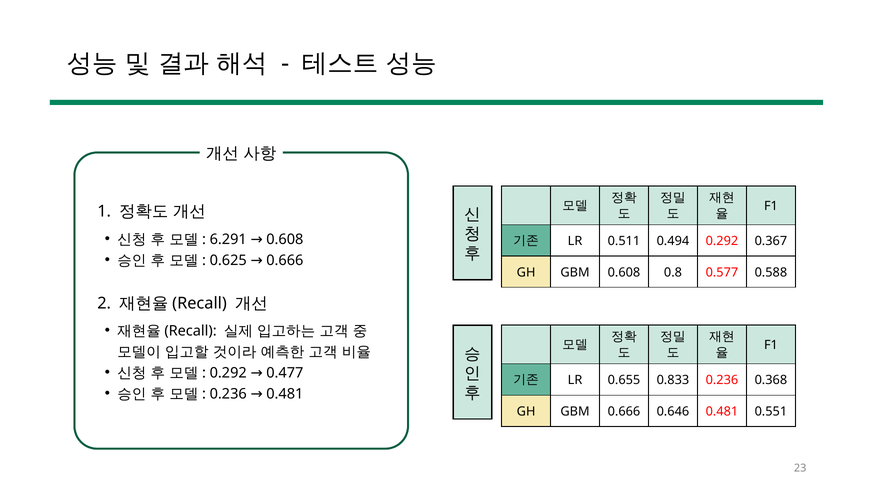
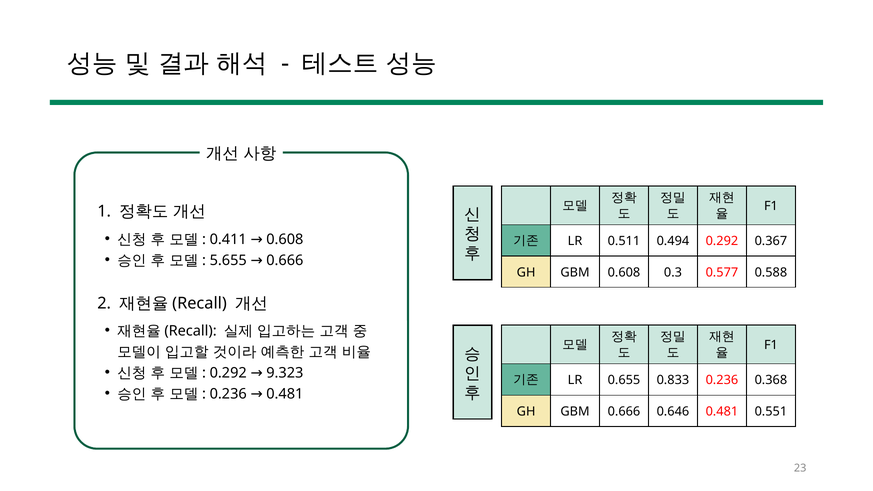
6.291: 6.291 -> 0.411 (228, 239)
0.625: 0.625 -> 5.655 (228, 260)
0.8: 0.8 -> 0.3 (673, 272)
0.477: 0.477 -> 9.323 (285, 373)
